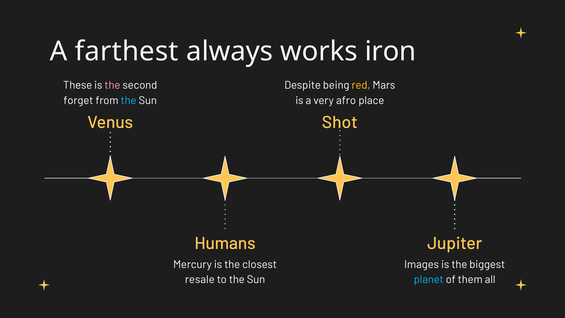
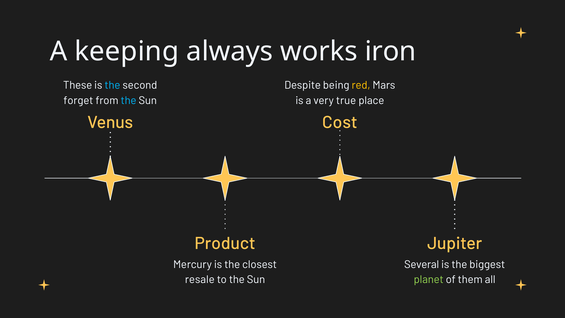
farthest: farthest -> keeping (127, 52)
the colour: pink -> light blue (112, 85)
afro: afro -> true (346, 100)
Shot: Shot -> Cost (340, 123)
Humans: Humans -> Product (225, 243)
Images: Images -> Several (422, 264)
planet colour: light blue -> light green (429, 280)
